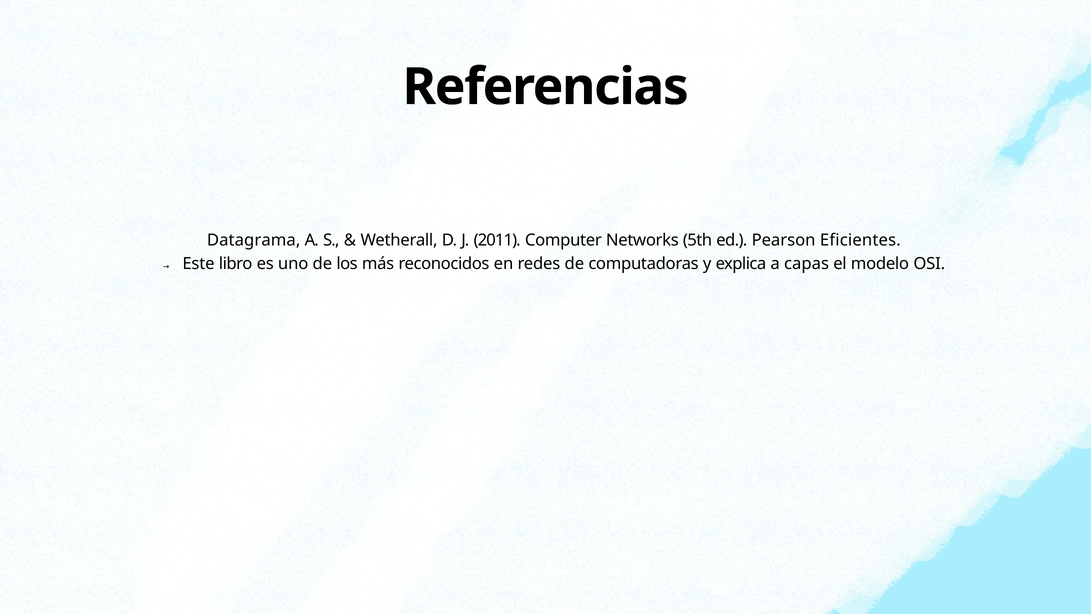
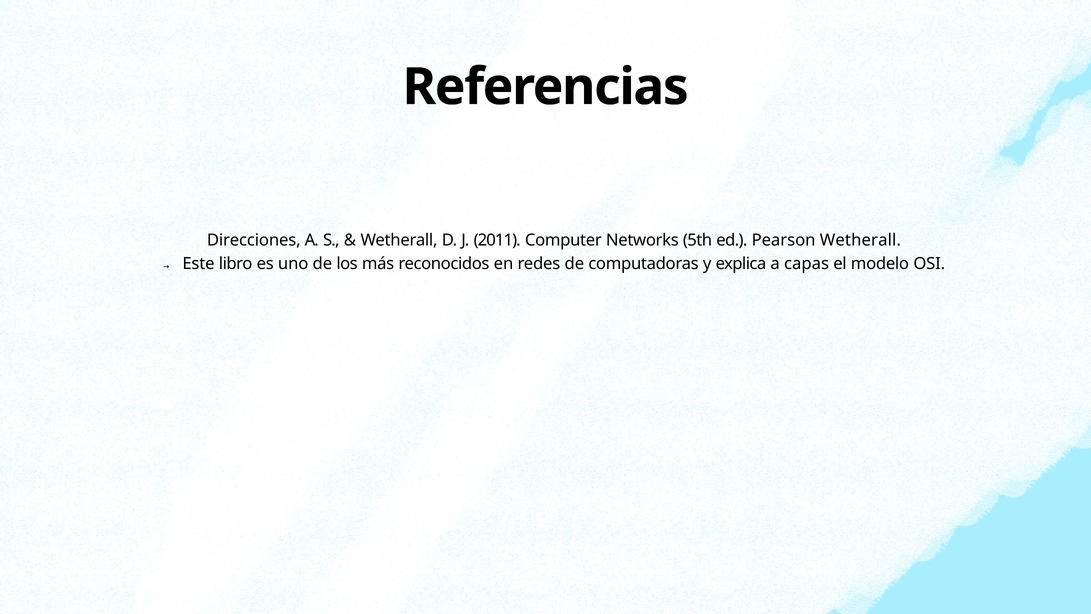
Datagrama: Datagrama -> Direcciones (254, 240)
Pearson Eficientes: Eficientes -> Wetherall (860, 240)
